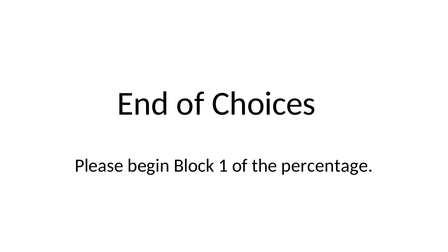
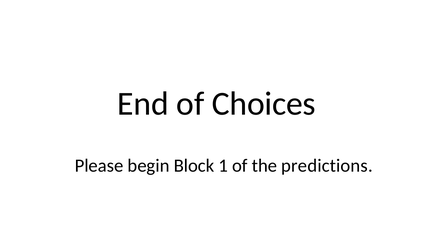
percentage: percentage -> predictions (327, 166)
